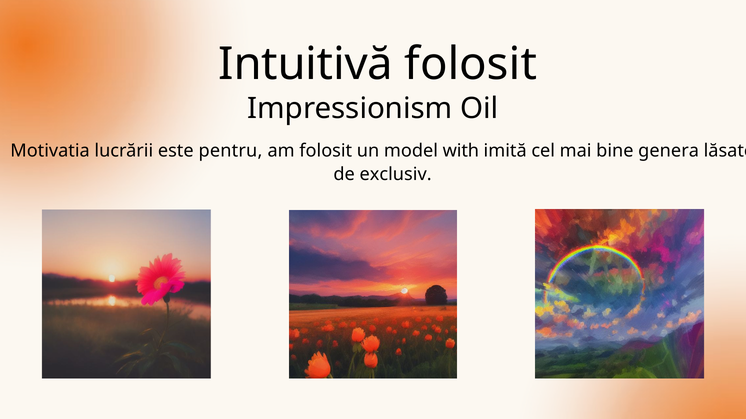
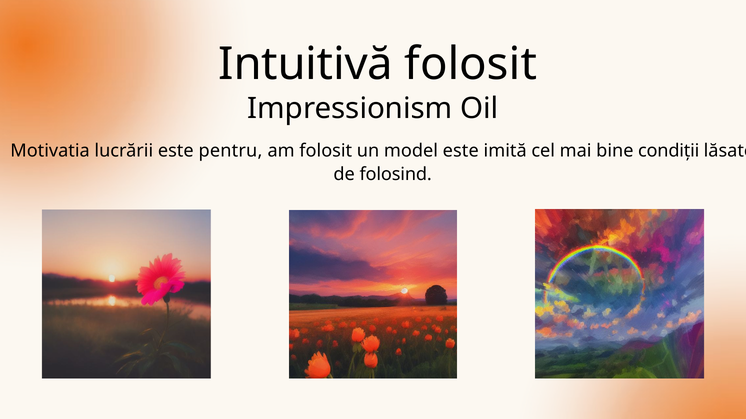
model with: with -> este (461, 151)
genera: genera -> condiții (669, 151)
exclusiv: exclusiv -> folosind (396, 175)
